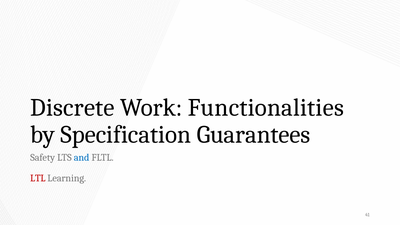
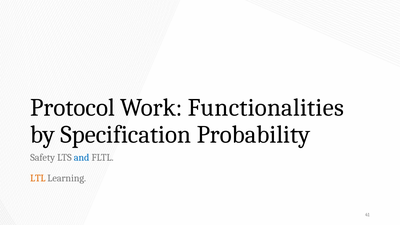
Discrete: Discrete -> Protocol (73, 108)
Guarantees: Guarantees -> Probability (253, 135)
LTL colour: red -> orange (38, 178)
